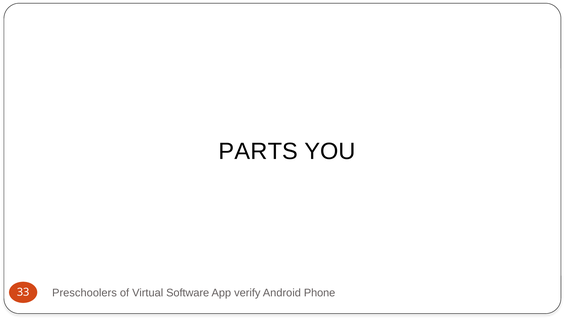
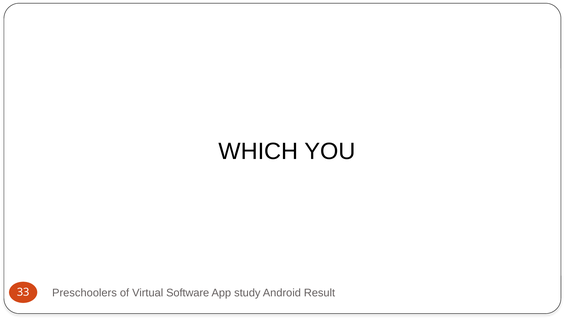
PARTS: PARTS -> WHICH (258, 151)
verify: verify -> study (247, 293)
Phone: Phone -> Result (320, 293)
